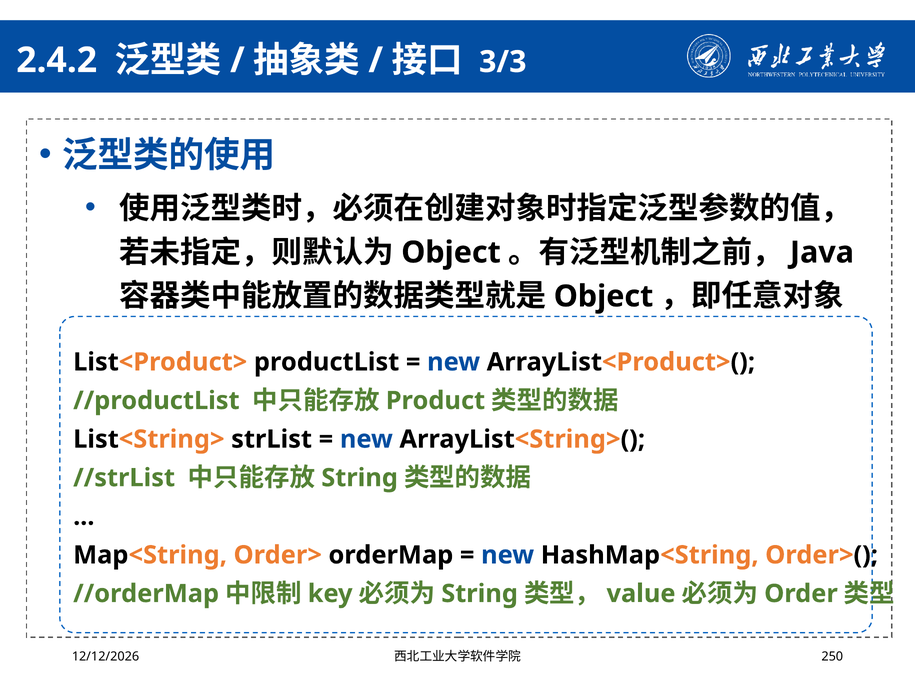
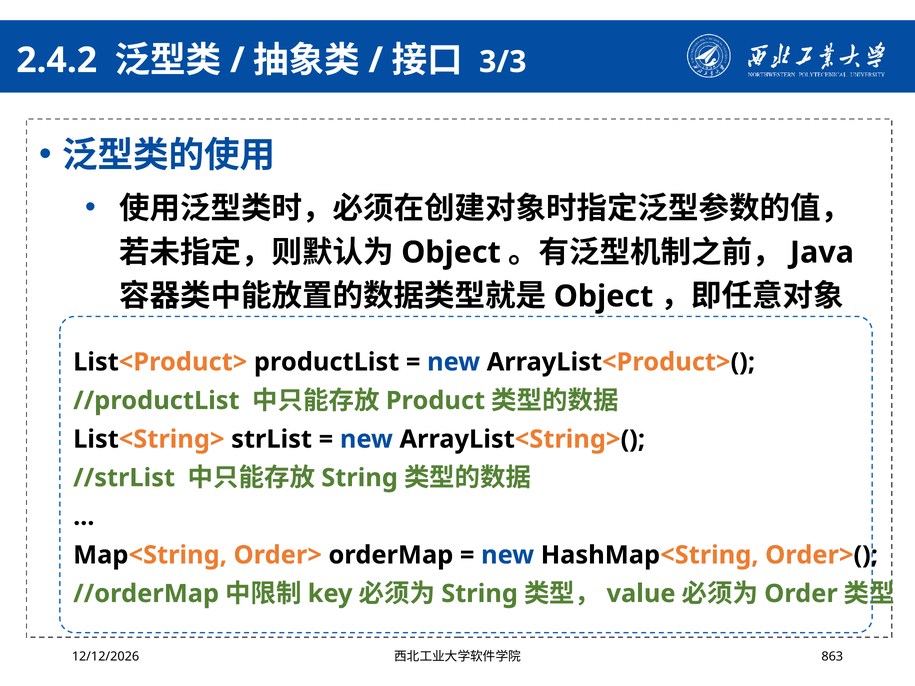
250: 250 -> 863 (832, 657)
